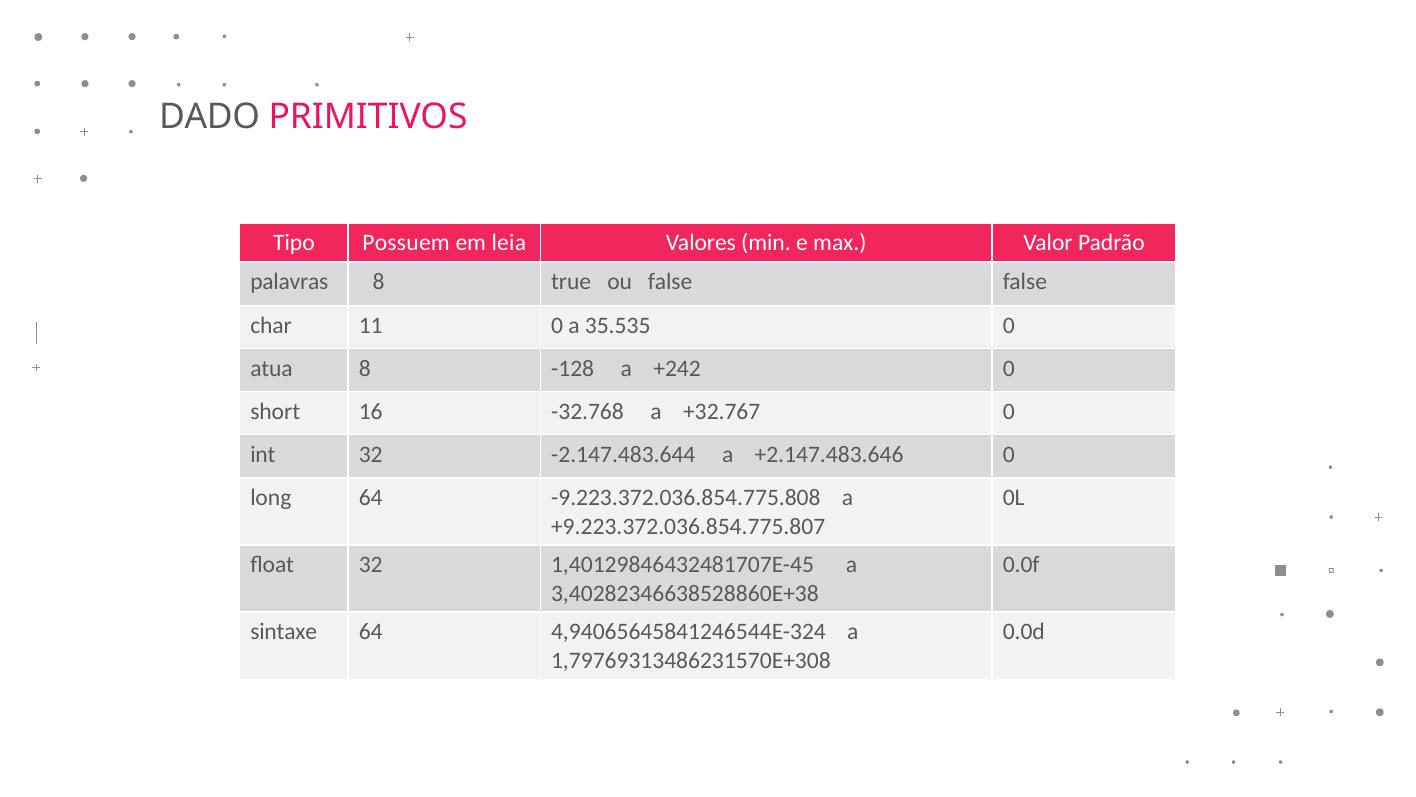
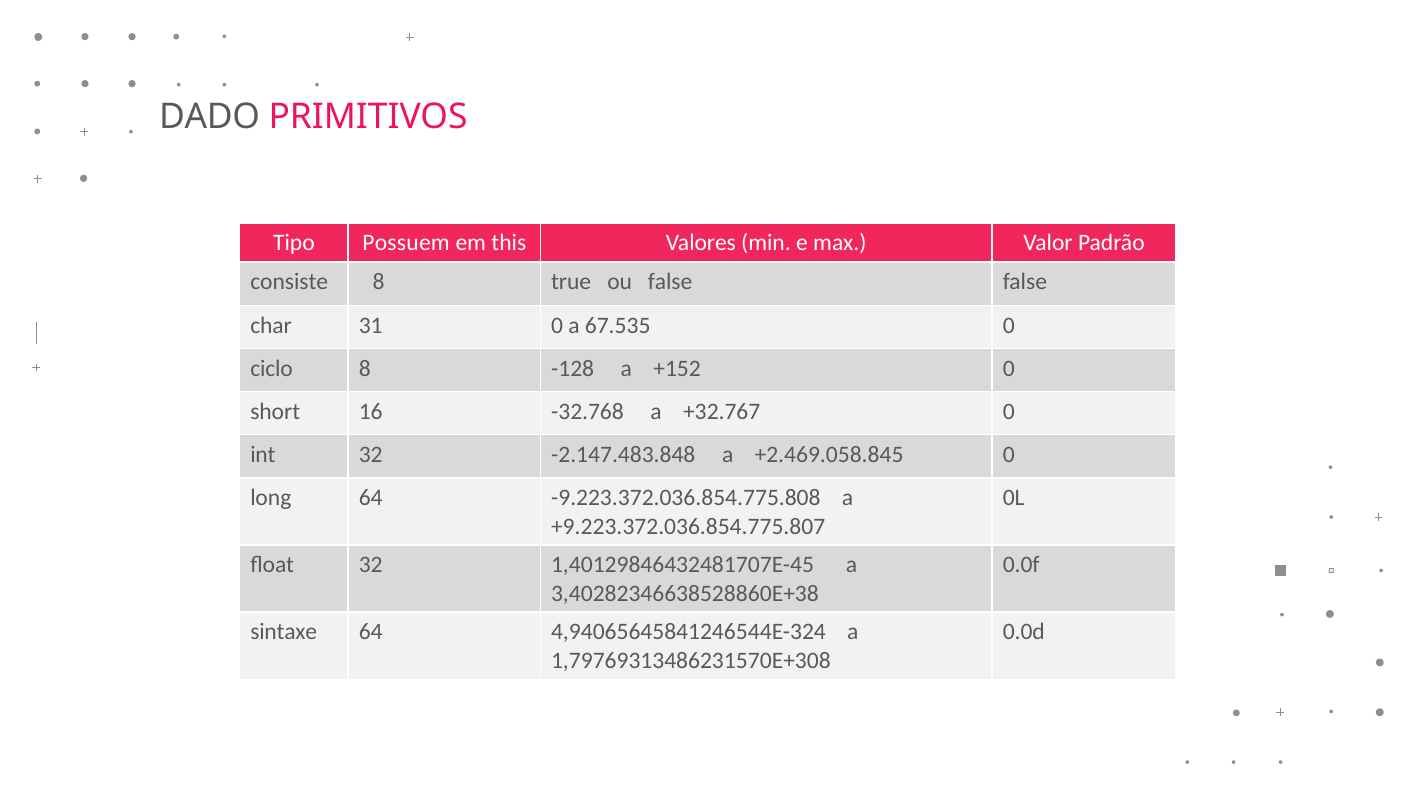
leia: leia -> this (509, 243)
palavras: palavras -> consiste (289, 282)
11: 11 -> 31 (371, 326)
35.535: 35.535 -> 67.535 (618, 326)
atua: atua -> ciclo (272, 369)
+242: +242 -> +152 (677, 369)
-2.147.483.644: -2.147.483.644 -> -2.147.483.848 (623, 455)
+2.147.483.646: +2.147.483.646 -> +2.469.058.845 (829, 455)
